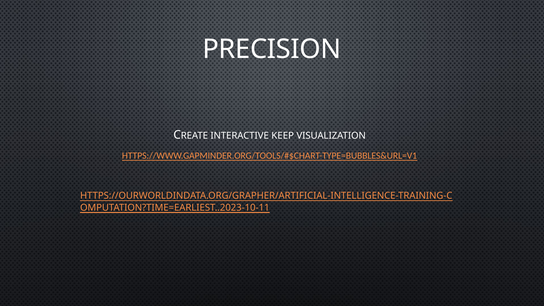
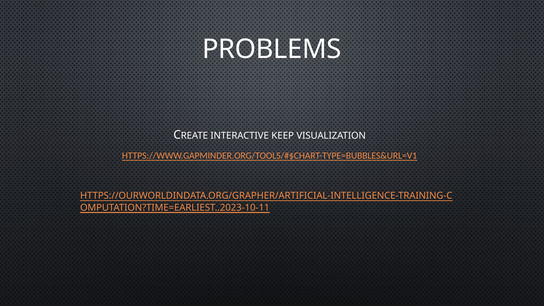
PRECISION: PRECISION -> PROBLEMS (272, 49)
